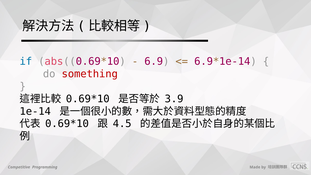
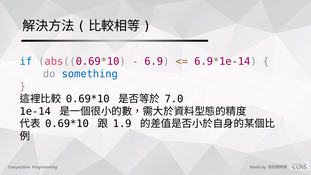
something colour: red -> blue (90, 74)
3.9: 3.9 -> 7.0 (174, 99)
4.5: 4.5 -> 1.9 (122, 124)
